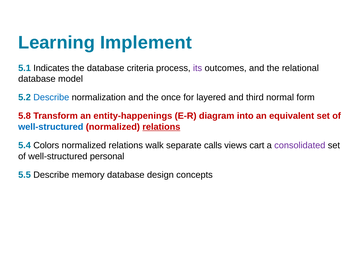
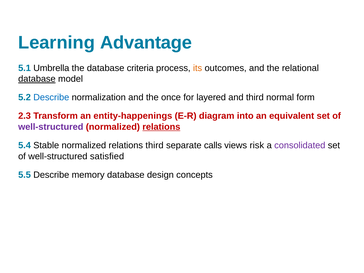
Implement: Implement -> Advantage (146, 43)
Indicates: Indicates -> Umbrella (51, 68)
its colour: purple -> orange (198, 68)
database underline: none -> present (37, 79)
5.8: 5.8 -> 2.3 (25, 116)
well-structured colour: blue -> purple (51, 127)
Colors: Colors -> Stable (46, 145)
relations walk: walk -> third (155, 145)
cart: cart -> risk (257, 145)
personal: personal -> satisfied (107, 156)
